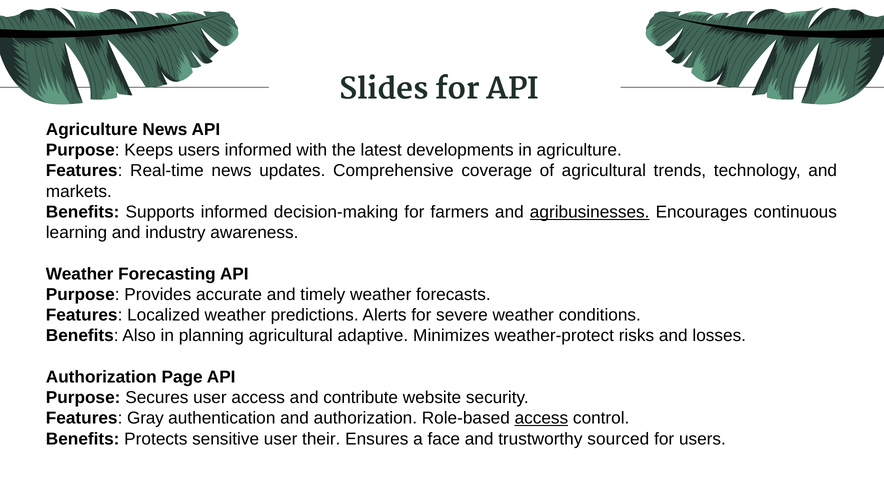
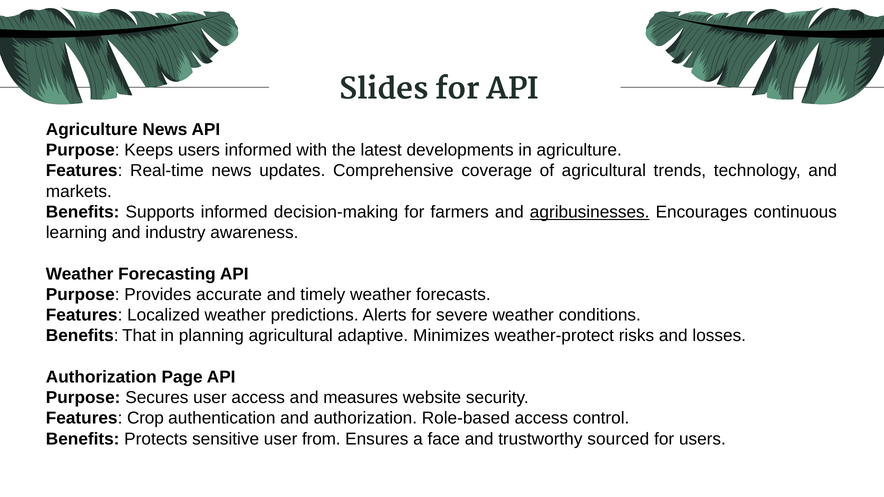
Also: Also -> That (139, 336)
contribute: contribute -> measures (361, 398)
Gray: Gray -> Crop (145, 419)
access underline: present -> none (541, 419)
their: their -> from (321, 439)
